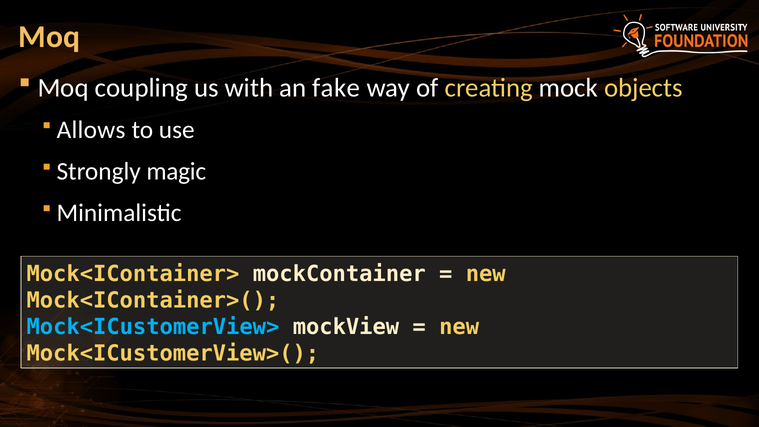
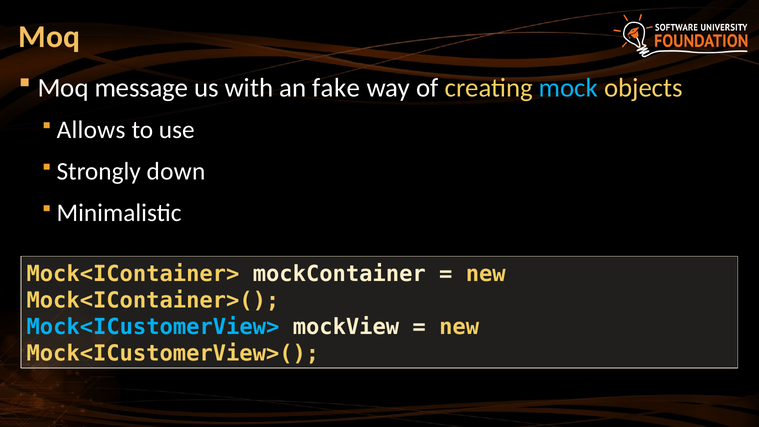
coupling: coupling -> message (141, 88)
mock colour: white -> light blue (568, 88)
magic: magic -> down (176, 171)
